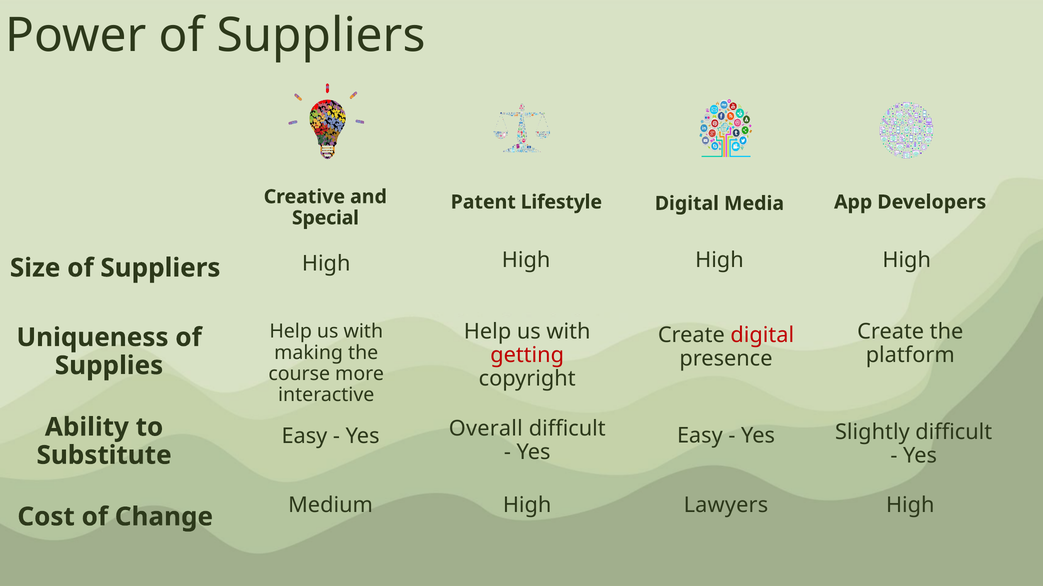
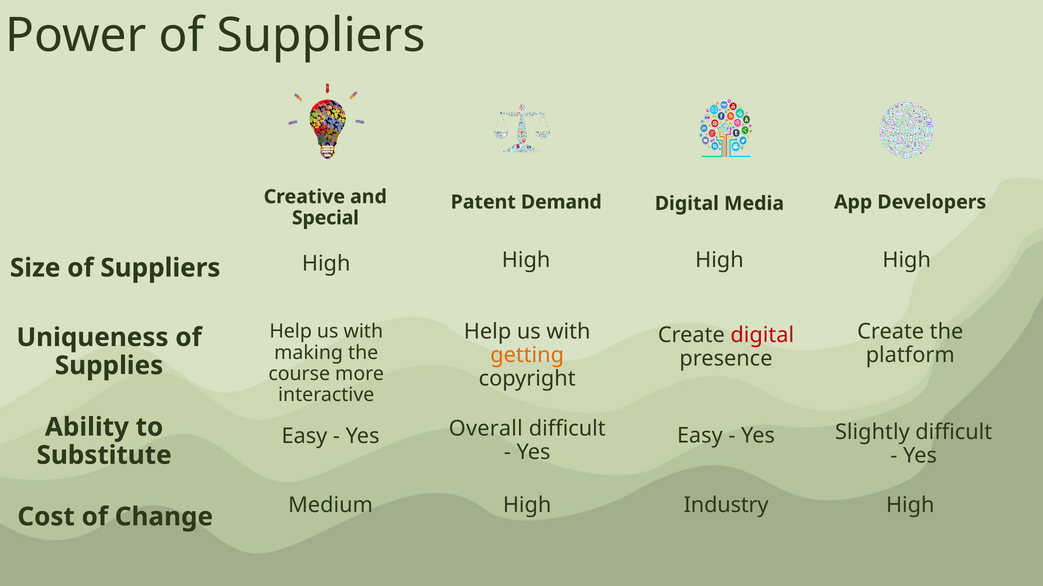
Lifestyle: Lifestyle -> Demand (561, 202)
getting colour: red -> orange (527, 355)
Lawyers: Lawyers -> Industry (726, 506)
